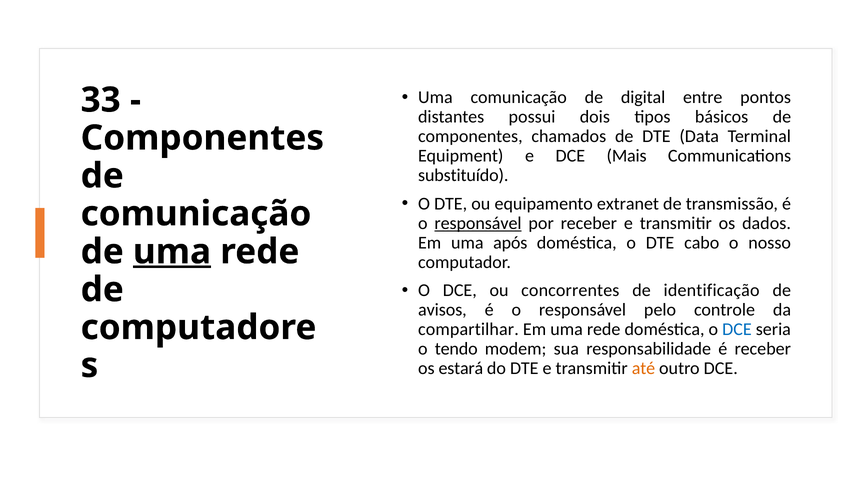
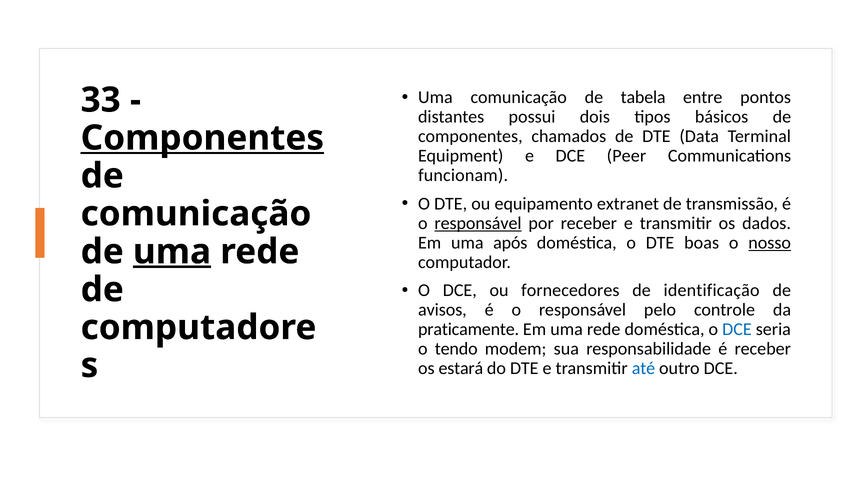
digital: digital -> tabela (643, 97)
Componentes underline: none -> present (202, 138)
Mais: Mais -> Peer (626, 156)
substituído: substituído -> funcionam (463, 175)
cabo: cabo -> boas (702, 243)
nosso underline: none -> present (770, 243)
concorrentes: concorrentes -> fornecedores (570, 291)
compartilhar: compartilhar -> praticamente (469, 330)
até colour: orange -> blue (643, 369)
